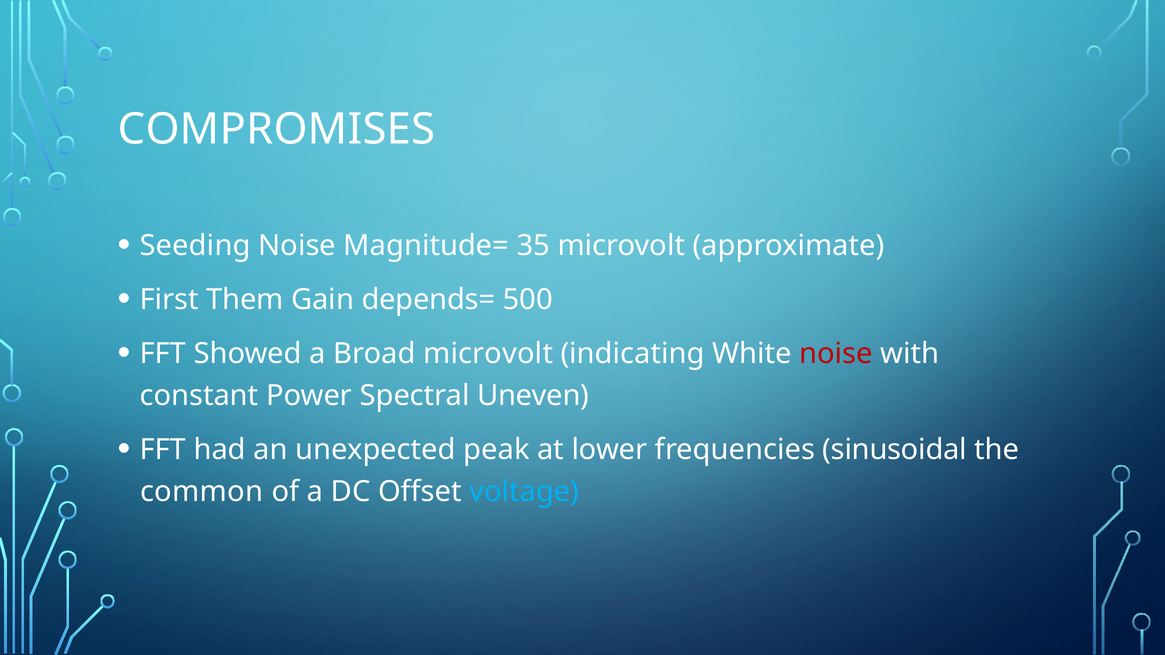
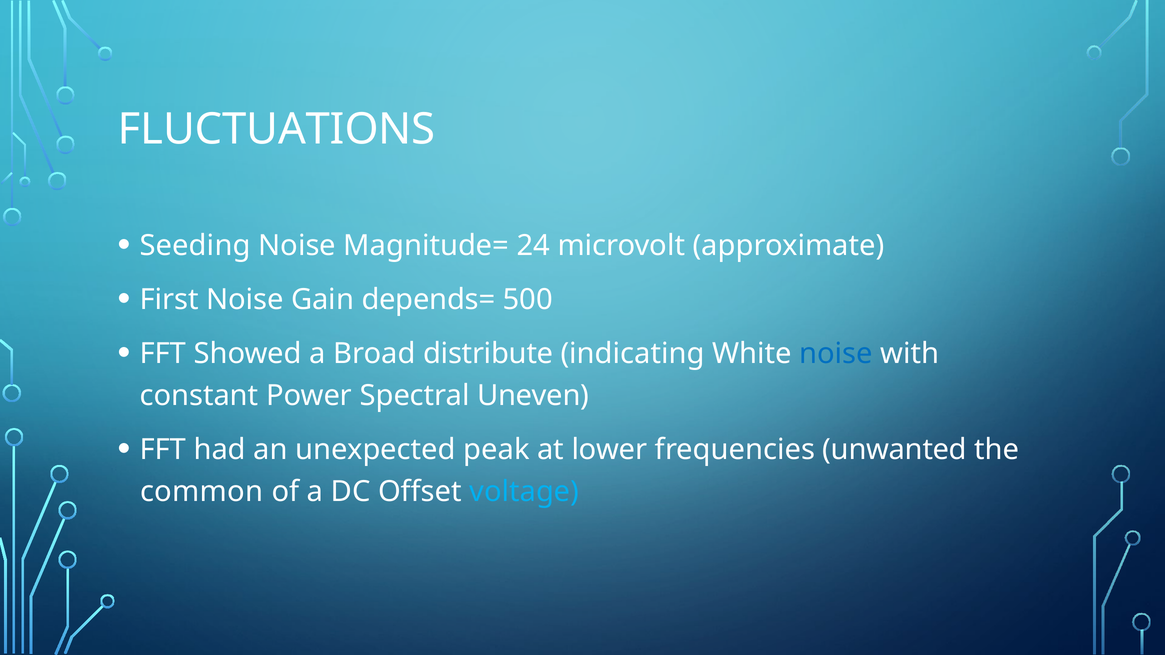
COMPROMISES: COMPROMISES -> FLUCTUATIONS (277, 129)
35: 35 -> 24 (533, 246)
First Them: Them -> Noise (245, 300)
Broad microvolt: microvolt -> distribute (488, 354)
noise colour: red -> blue (836, 354)
sinusoidal: sinusoidal -> unwanted (895, 450)
